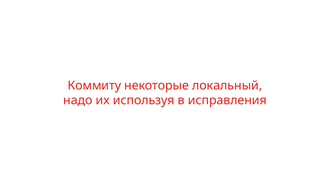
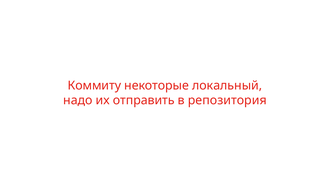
используя: используя -> отправить (144, 101)
исправления: исправления -> репозитория (227, 101)
